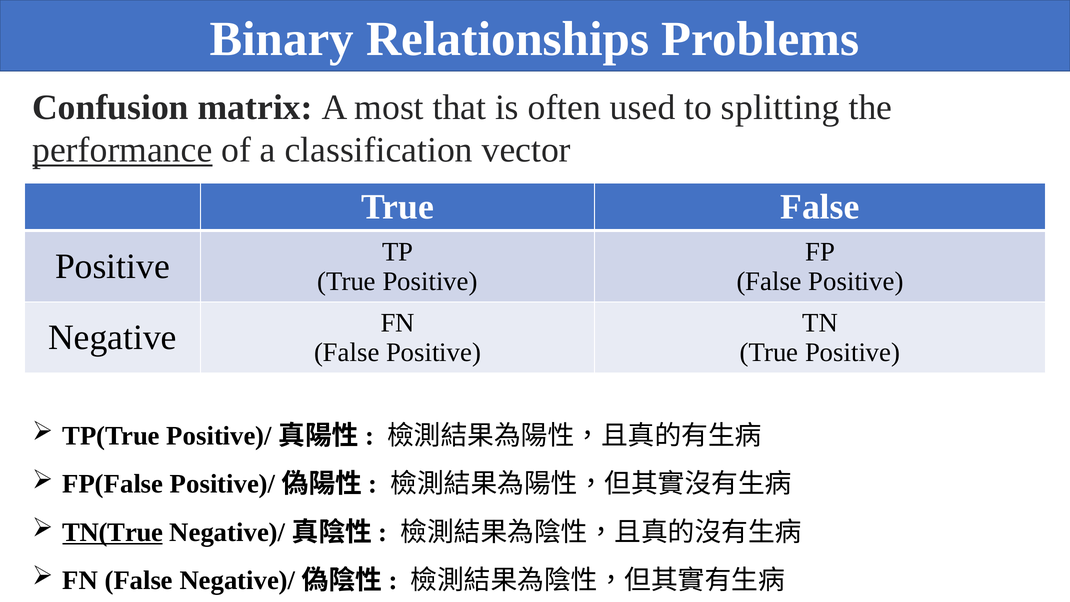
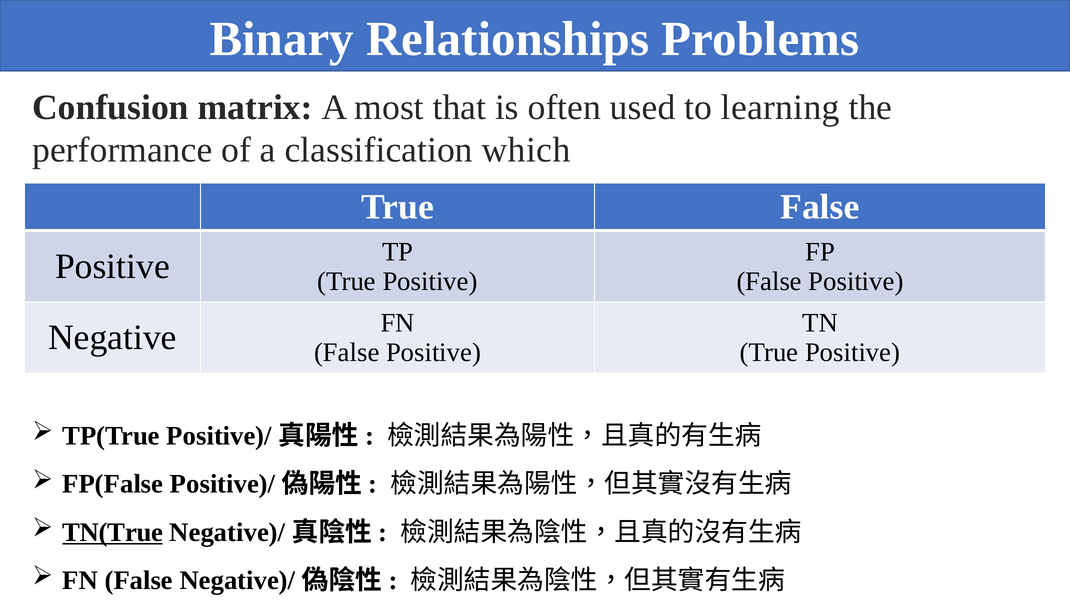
splitting: splitting -> learning (780, 107)
performance underline: present -> none (122, 150)
vector: vector -> which (526, 150)
